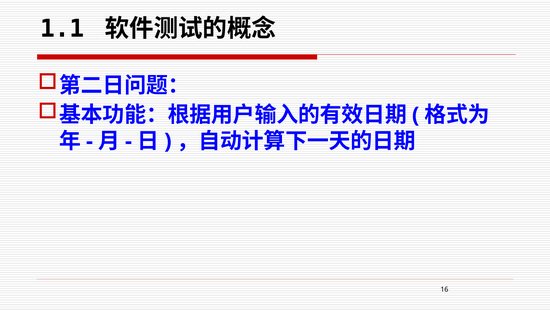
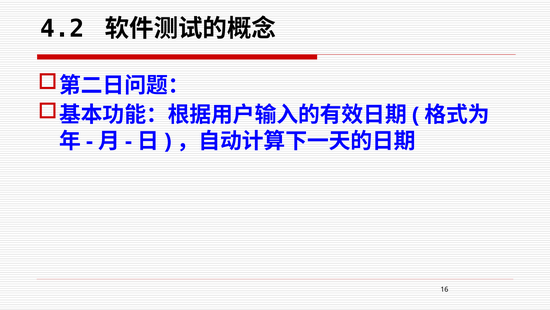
1.1: 1.1 -> 4.2 (62, 29)
